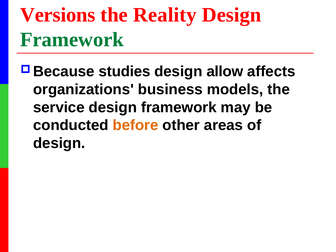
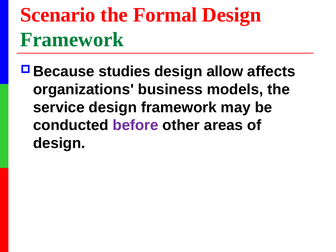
Versions: Versions -> Scenario (58, 15)
Reality: Reality -> Formal (165, 15)
before colour: orange -> purple (136, 125)
